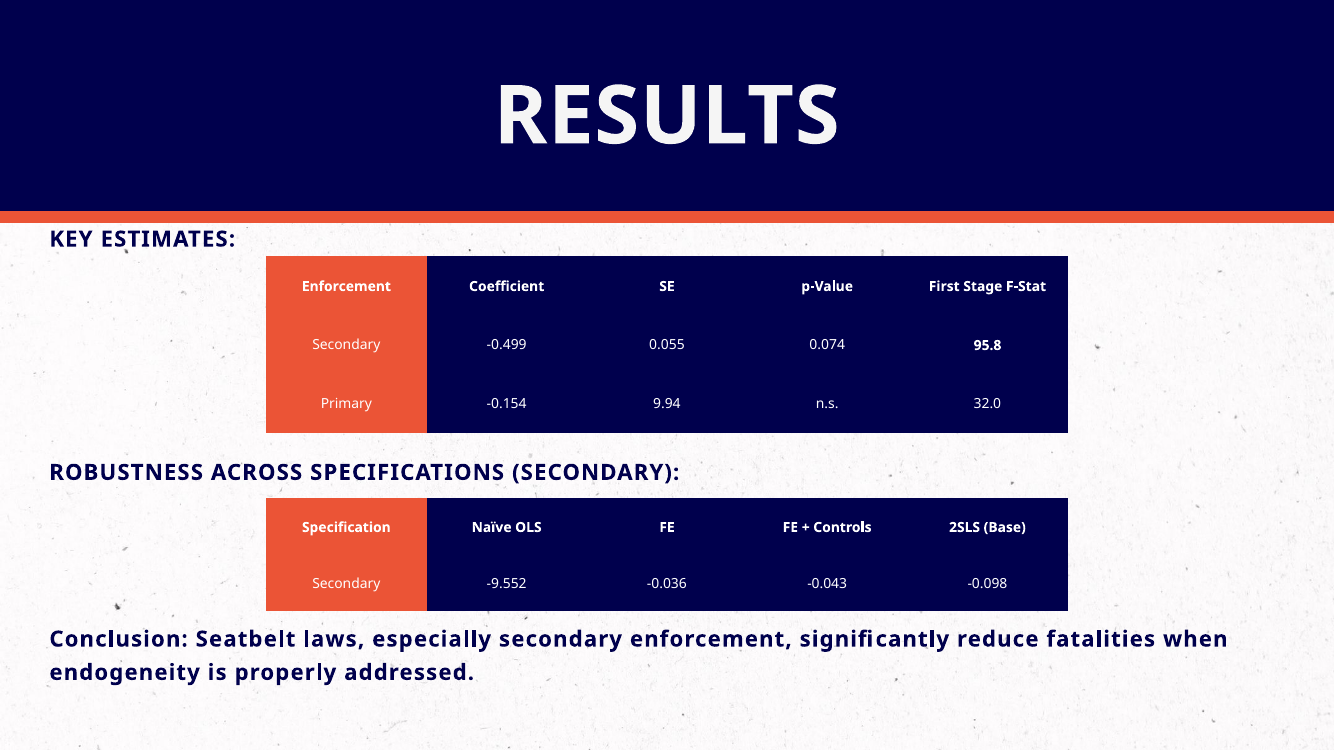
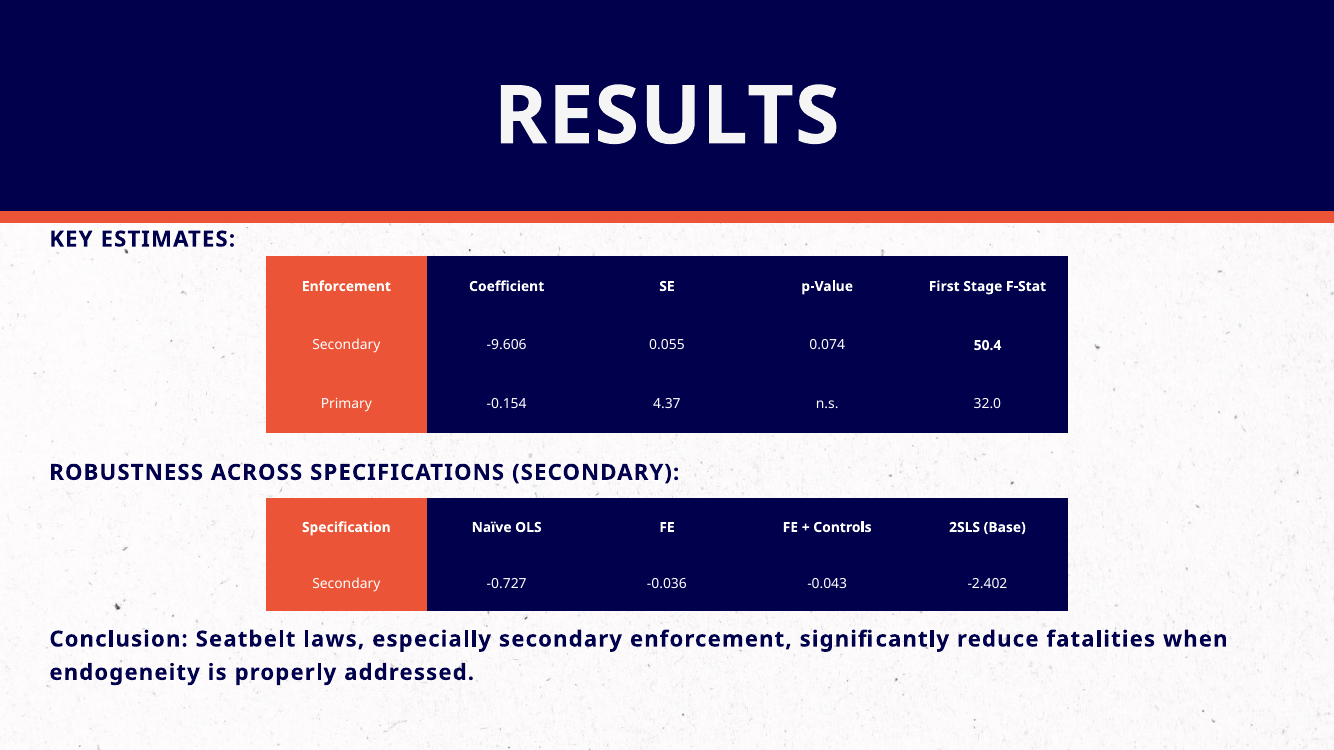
-0.499: -0.499 -> -9.606 (507, 346)
95.8: 95.8 -> 50.4 (987, 346)
9.94: 9.94 -> 4.37 (667, 405)
-9.552: -9.552 -> -0.727 (507, 584)
-0.098: -0.098 -> -2.402 (987, 584)
